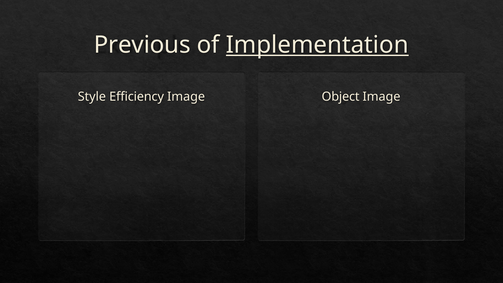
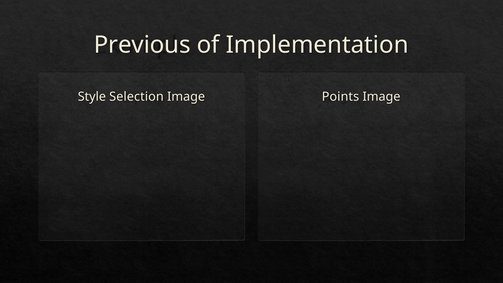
Implementation underline: present -> none (317, 45)
Efficiency: Efficiency -> Selection (136, 97)
Object: Object -> Points (340, 97)
